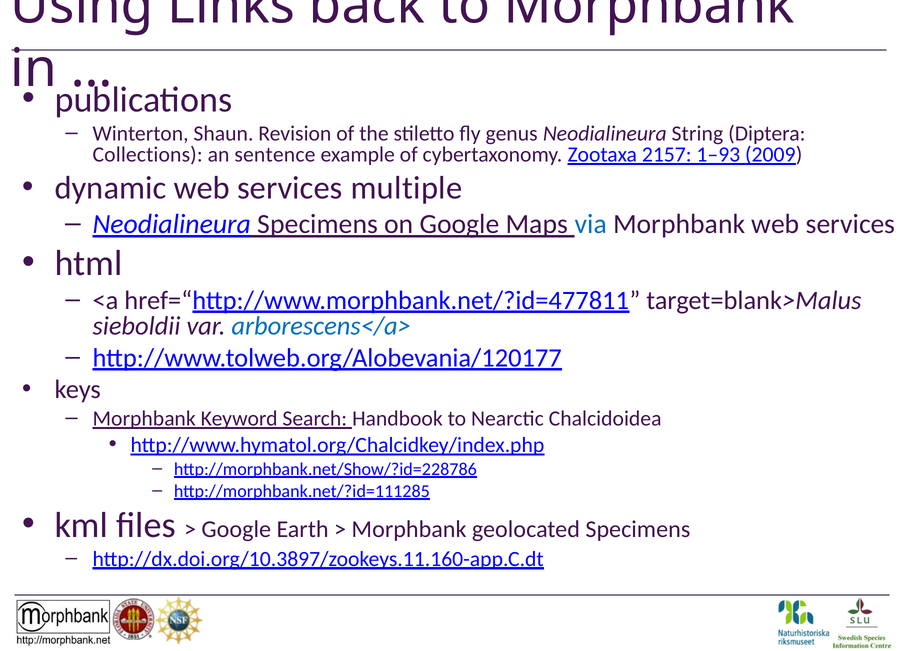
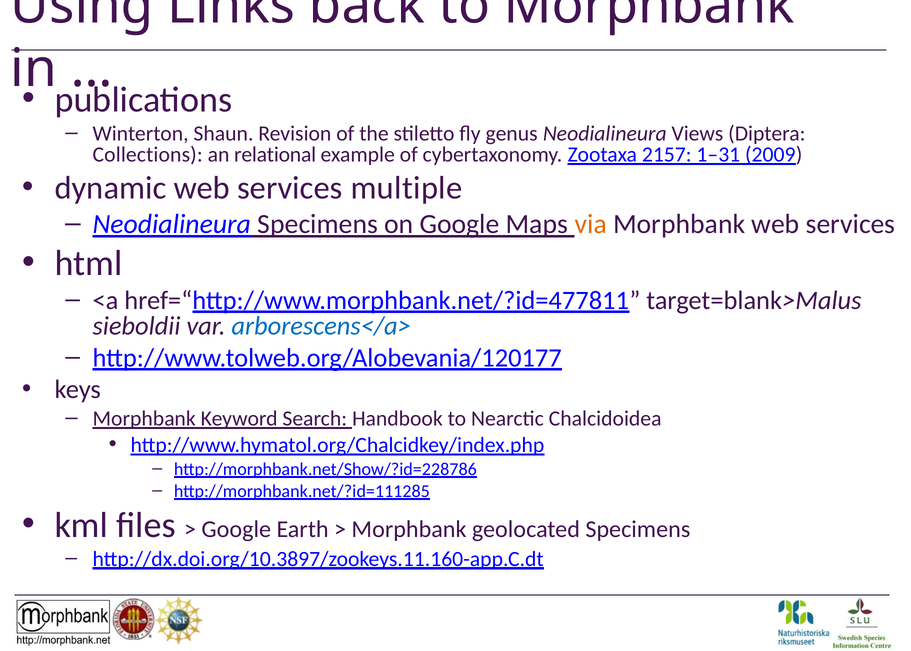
String: String -> Views (697, 133)
sentence: sentence -> relational (275, 154)
1–93: 1–93 -> 1–31 (718, 154)
via colour: blue -> orange (591, 224)
